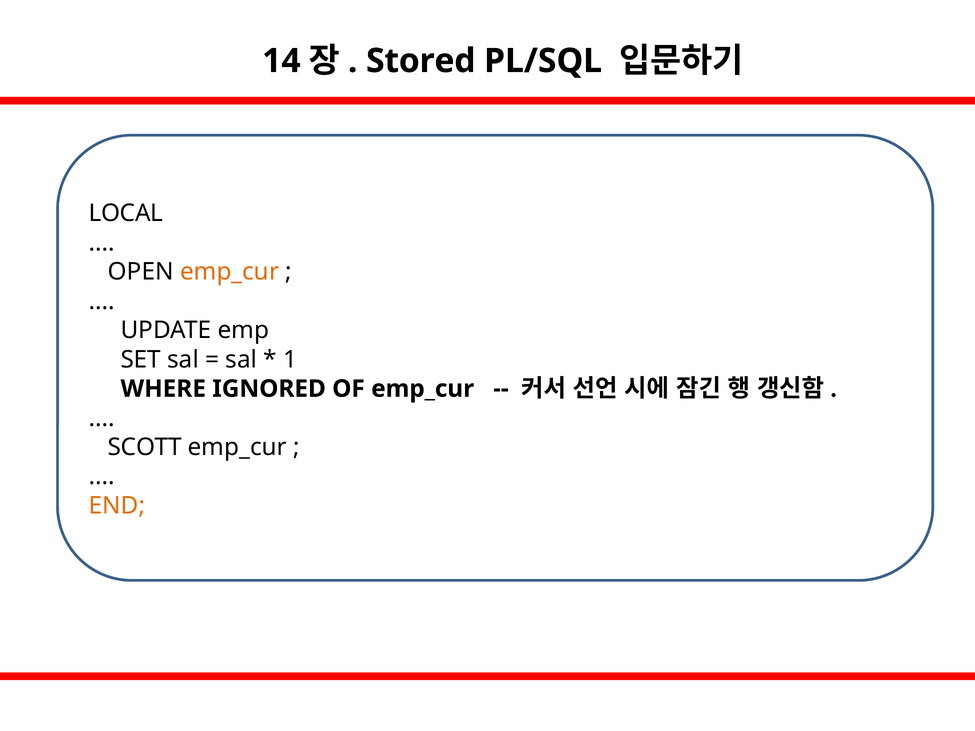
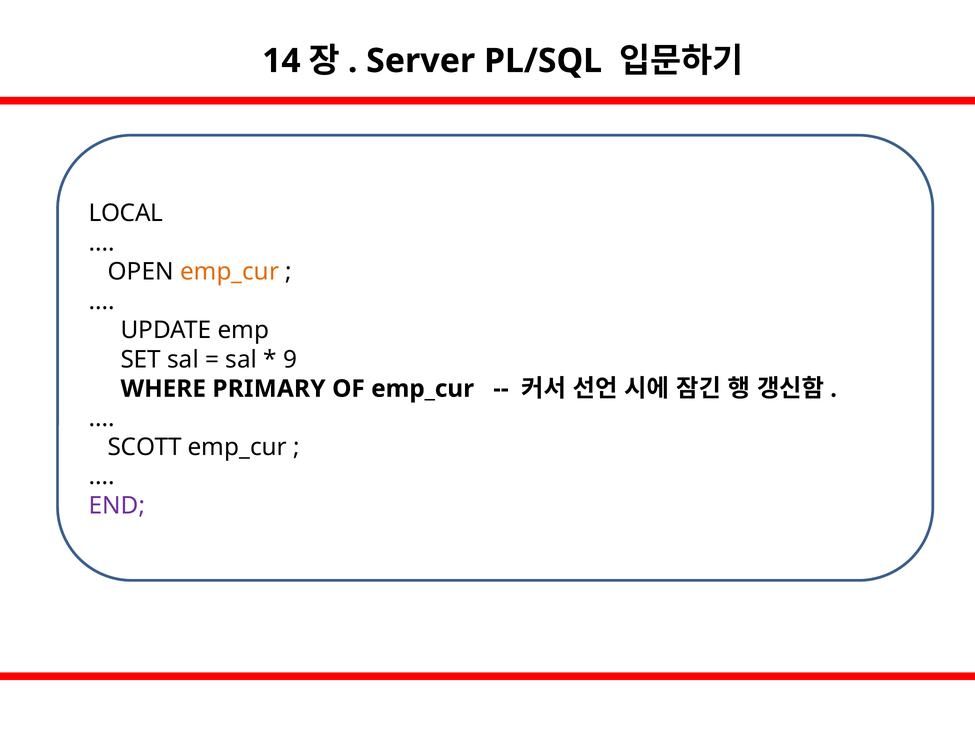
Stored: Stored -> Server (421, 61)
1: 1 -> 9 (290, 360)
IGNORED: IGNORED -> PRIMARY (269, 389)
END colour: orange -> purple (117, 506)
